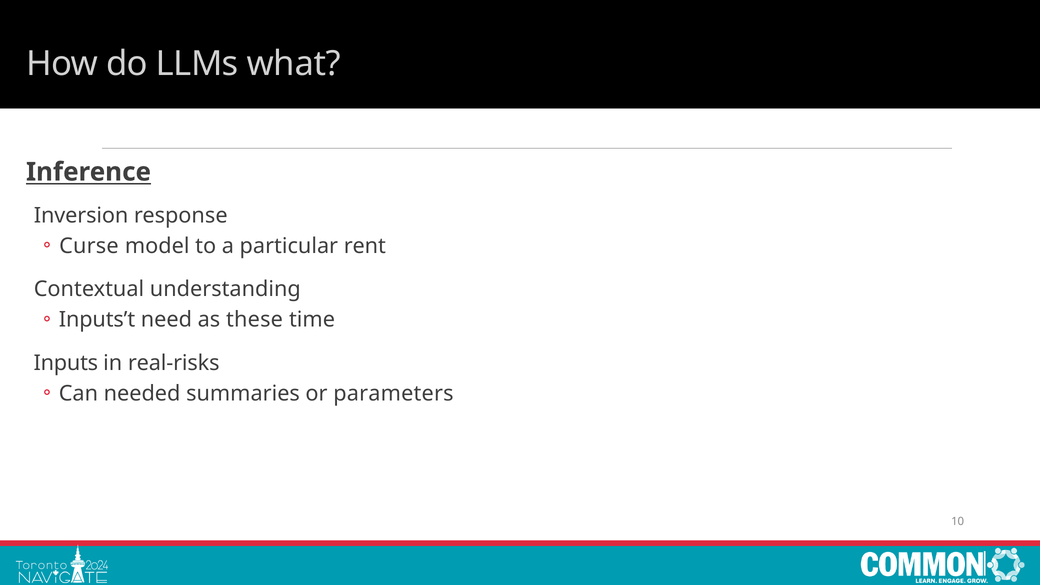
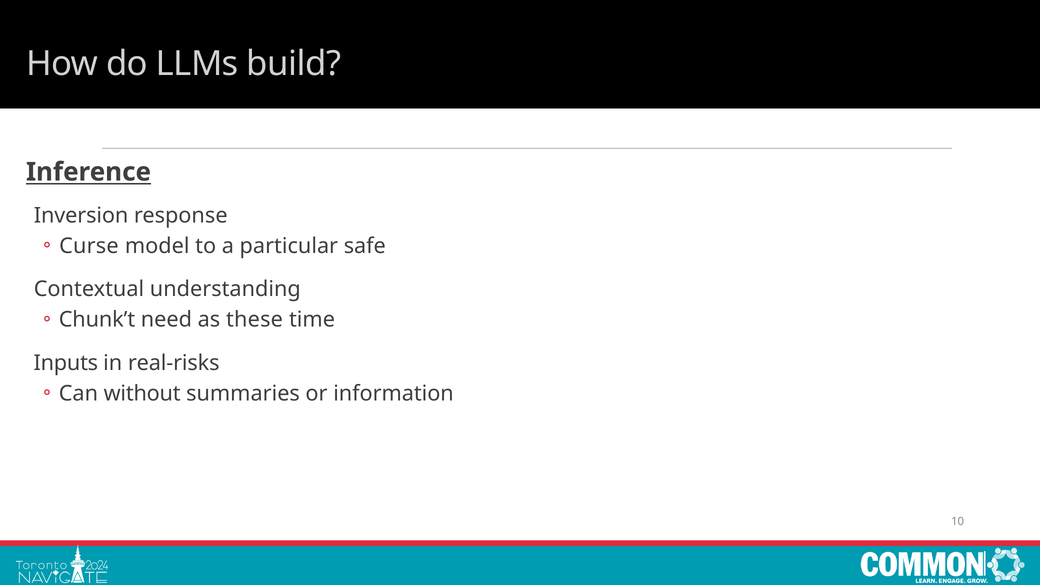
what: what -> build (294, 64)
rent: rent -> safe (365, 246)
Inputs’t: Inputs’t -> Chunk’t (97, 320)
needed: needed -> without (142, 393)
parameters: parameters -> information (394, 393)
